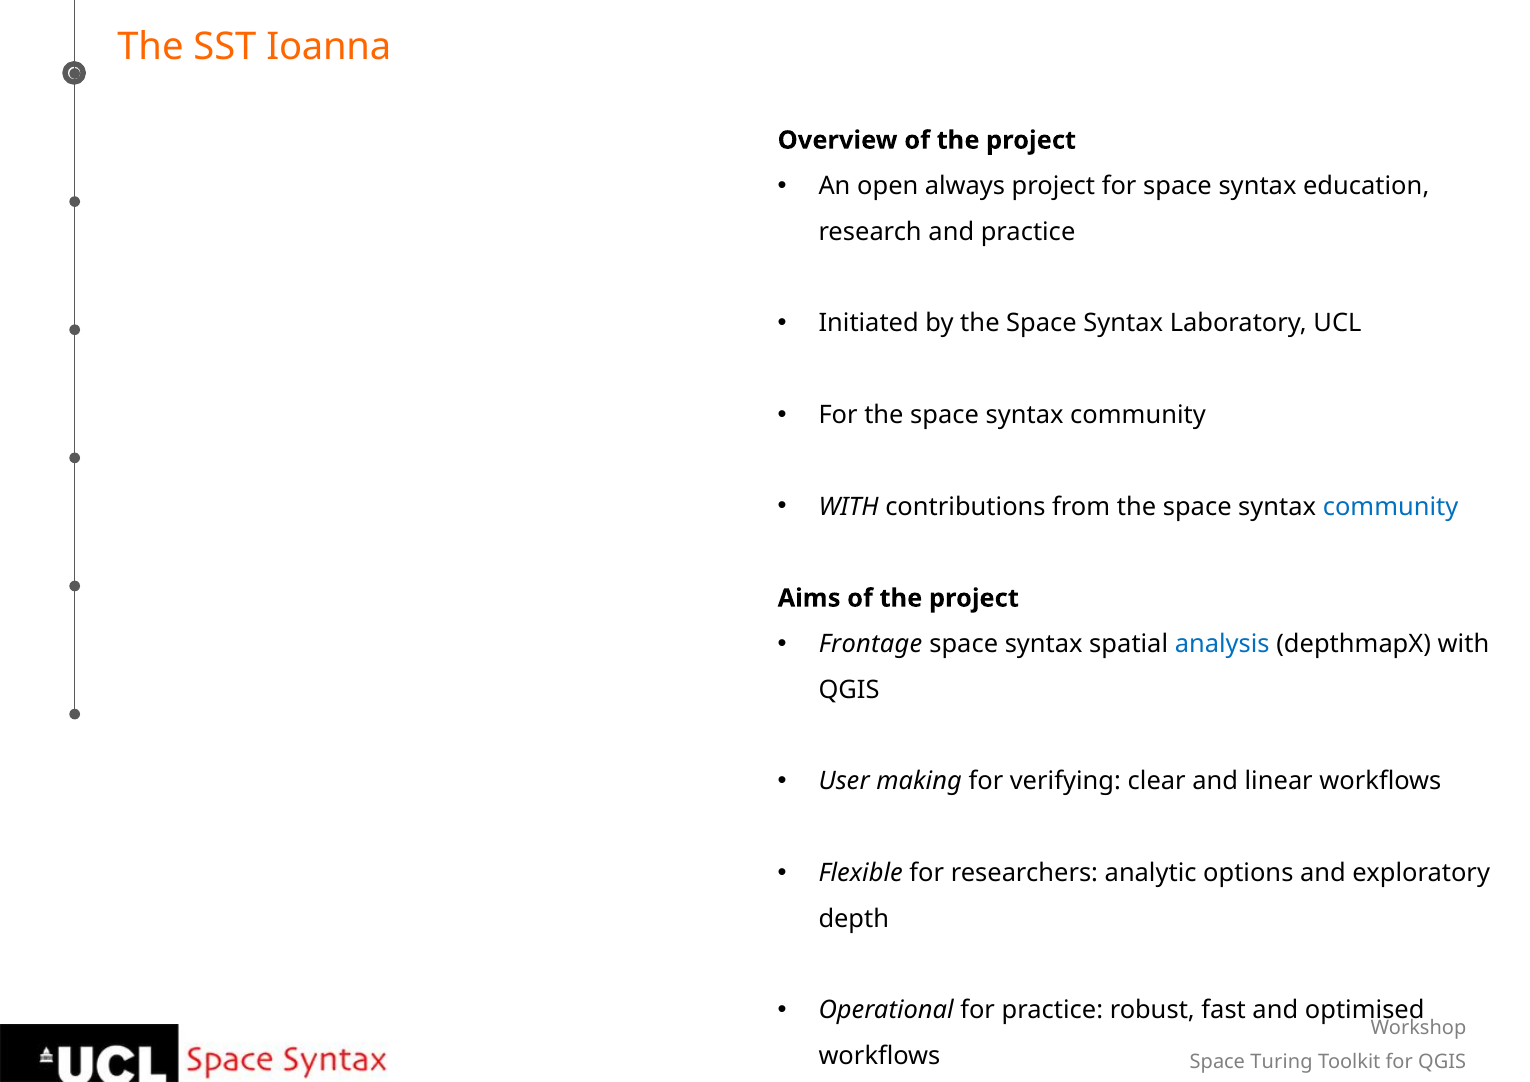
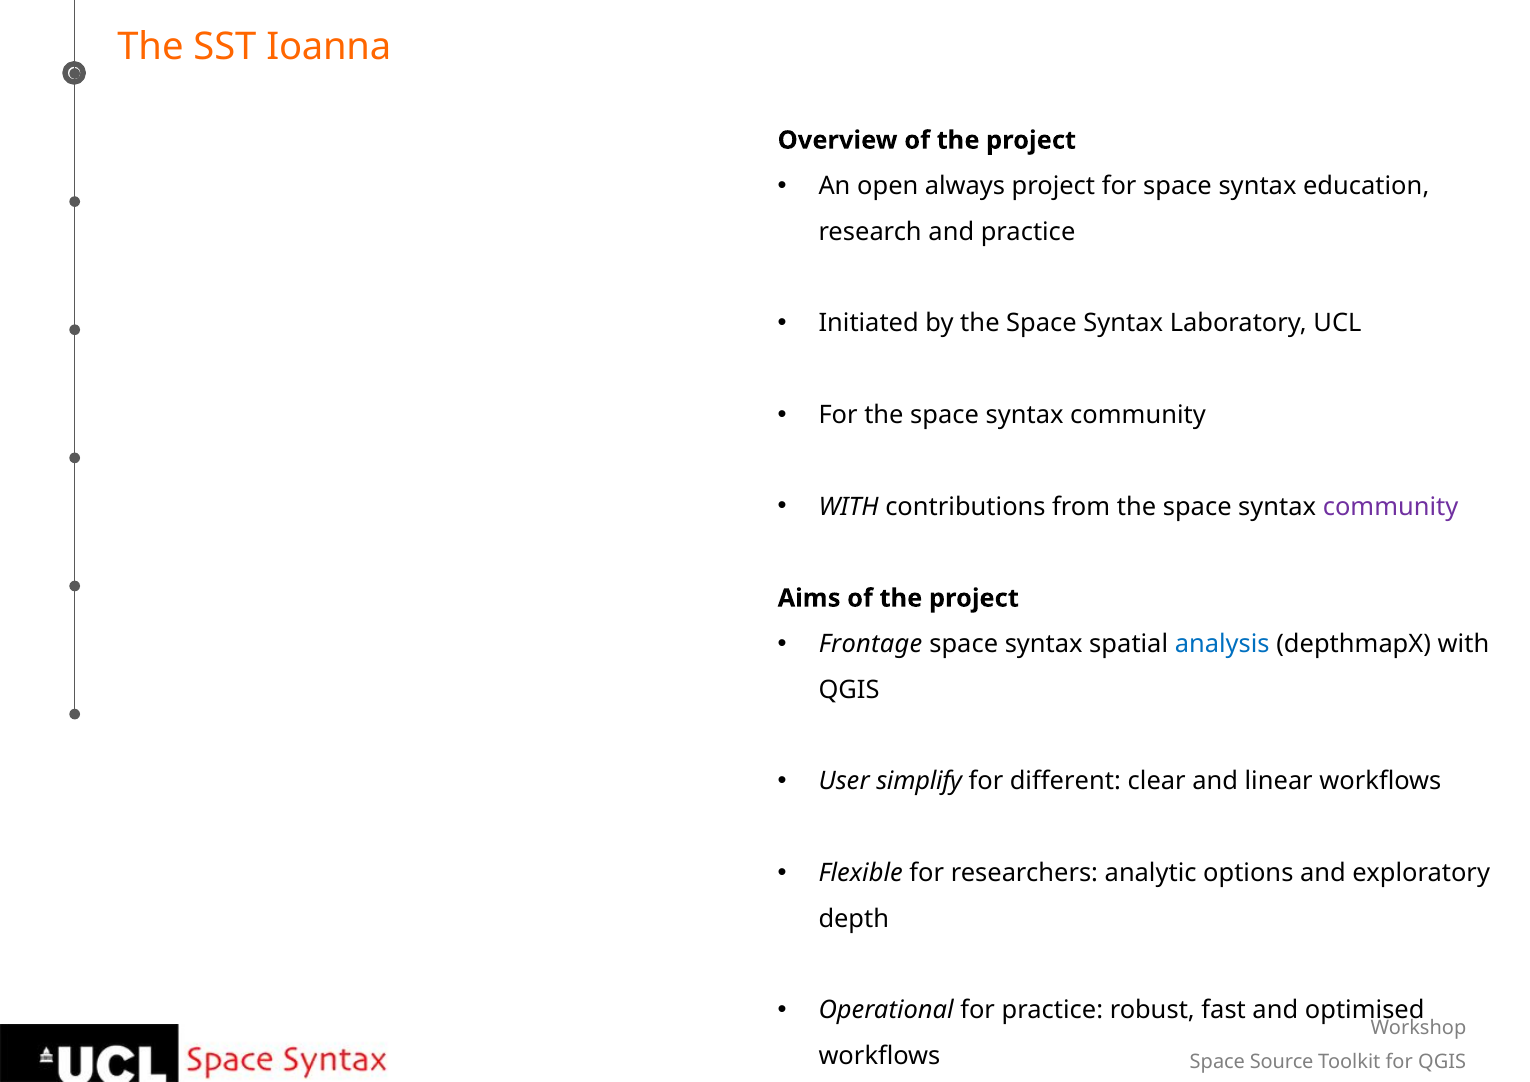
community colour: blue -> purple (1391, 507)
making: making -> simplify (919, 781)
verifying: verifying -> different (1065, 781)
Turing: Turing -> Source (1282, 1061)
